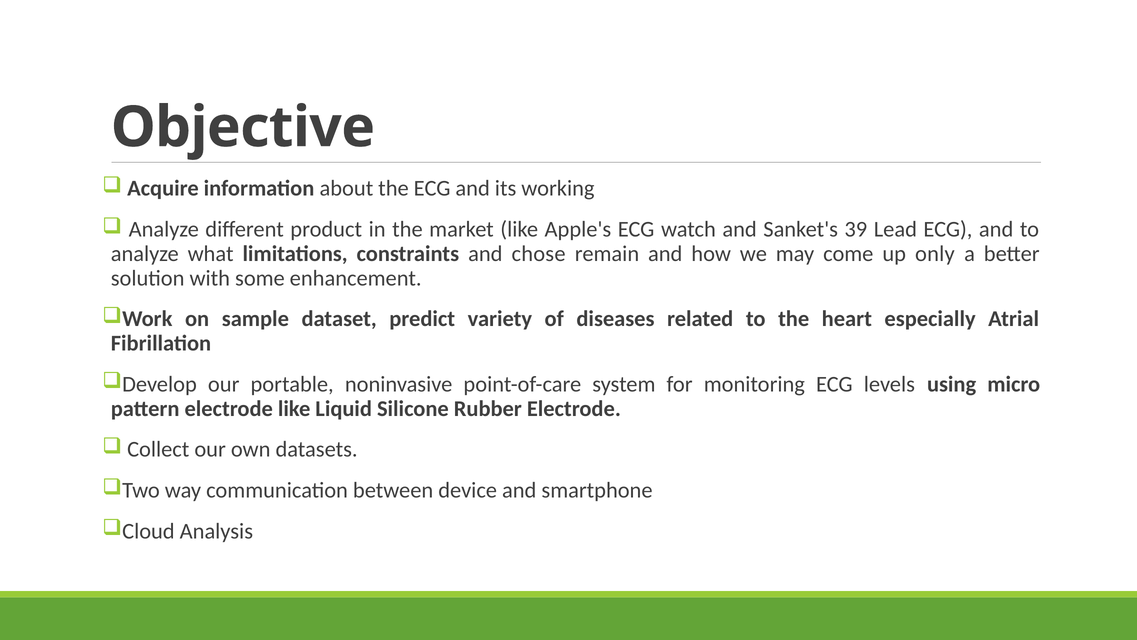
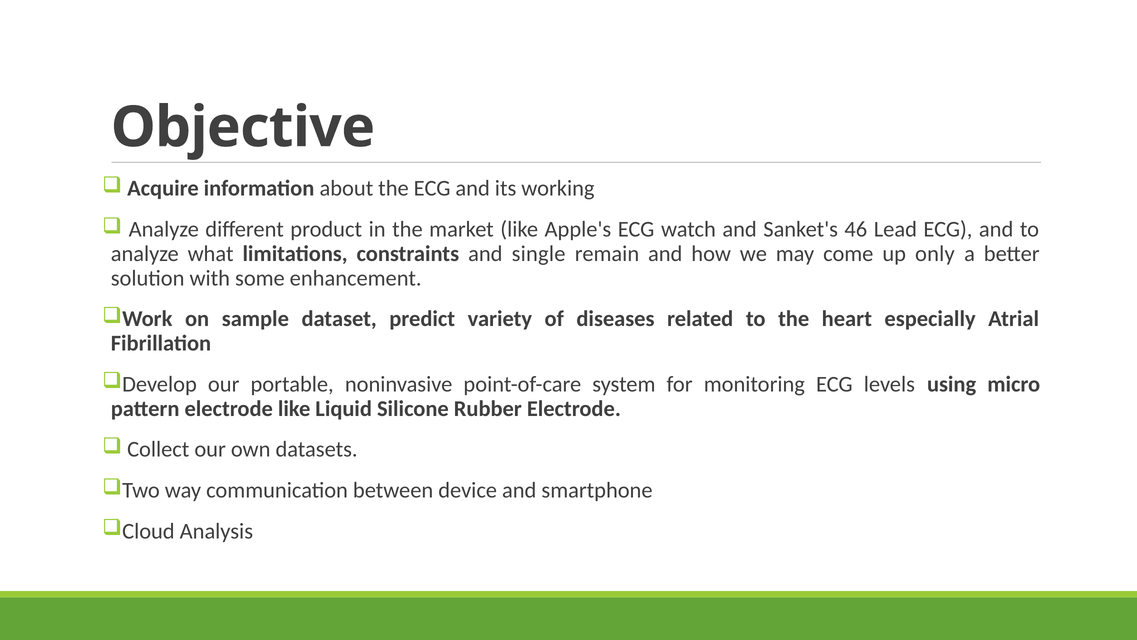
39: 39 -> 46 (856, 229)
chose: chose -> single (539, 254)
